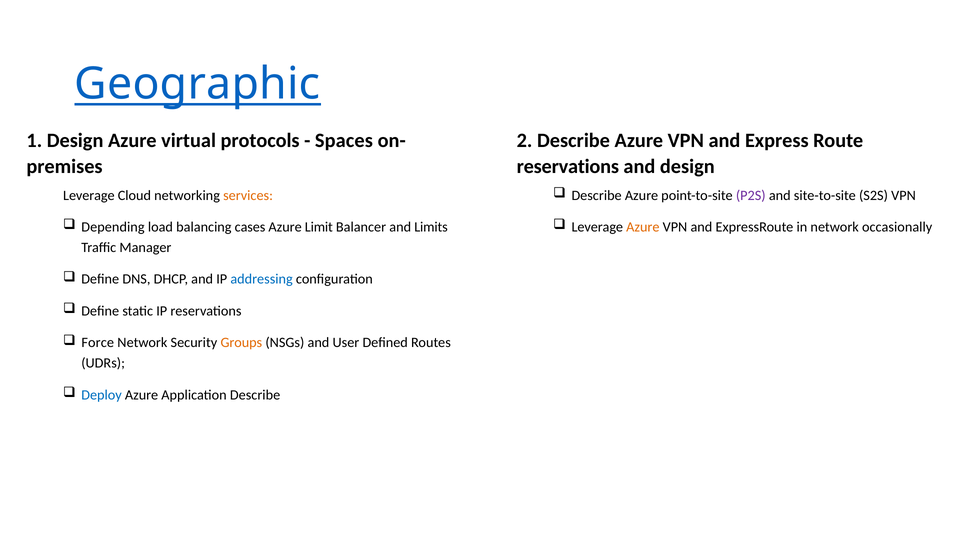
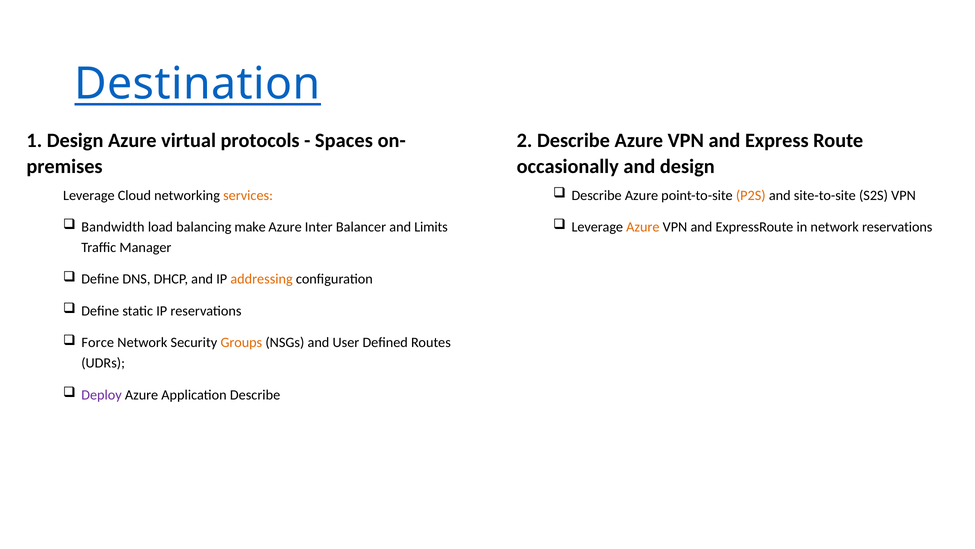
Geographic: Geographic -> Destination (197, 84)
reservations: reservations -> occasionally (568, 166)
P2S colour: purple -> orange (751, 195)
Depending: Depending -> Bandwidth (113, 227)
cases: cases -> make (250, 227)
Limit: Limit -> Inter (319, 227)
network occasionally: occasionally -> reservations (897, 227)
addressing colour: blue -> orange (262, 279)
Deploy colour: blue -> purple (102, 394)
